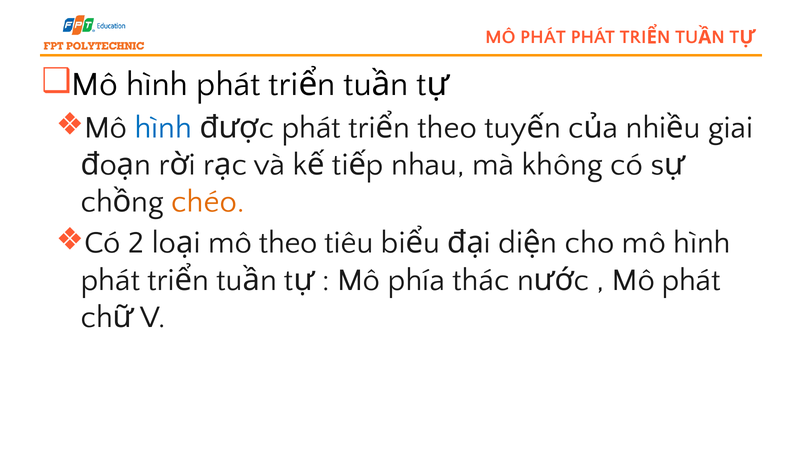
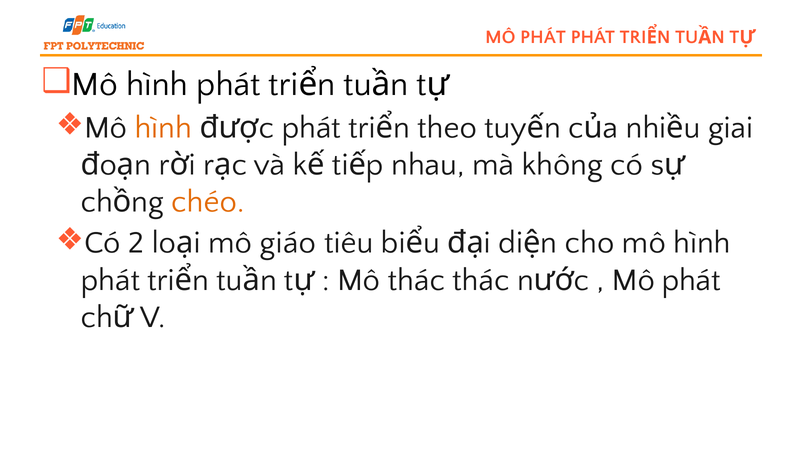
hình colour: blue -> orange (163, 128)
mô theo: theo -> giáo (288, 243)
Mô phía: phía -> thác (416, 280)
